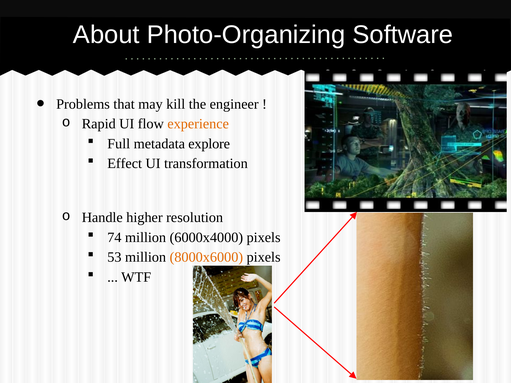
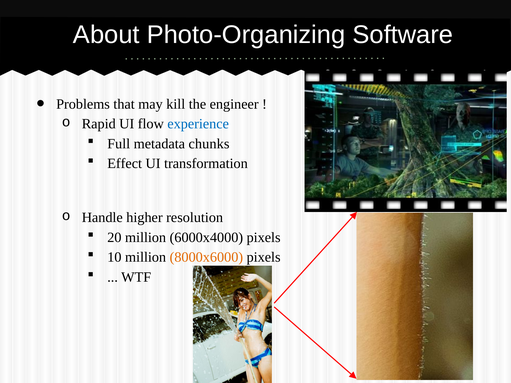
experience colour: orange -> blue (198, 124)
explore: explore -> chunks (209, 144)
74: 74 -> 20 (114, 238)
53: 53 -> 10 (114, 257)
